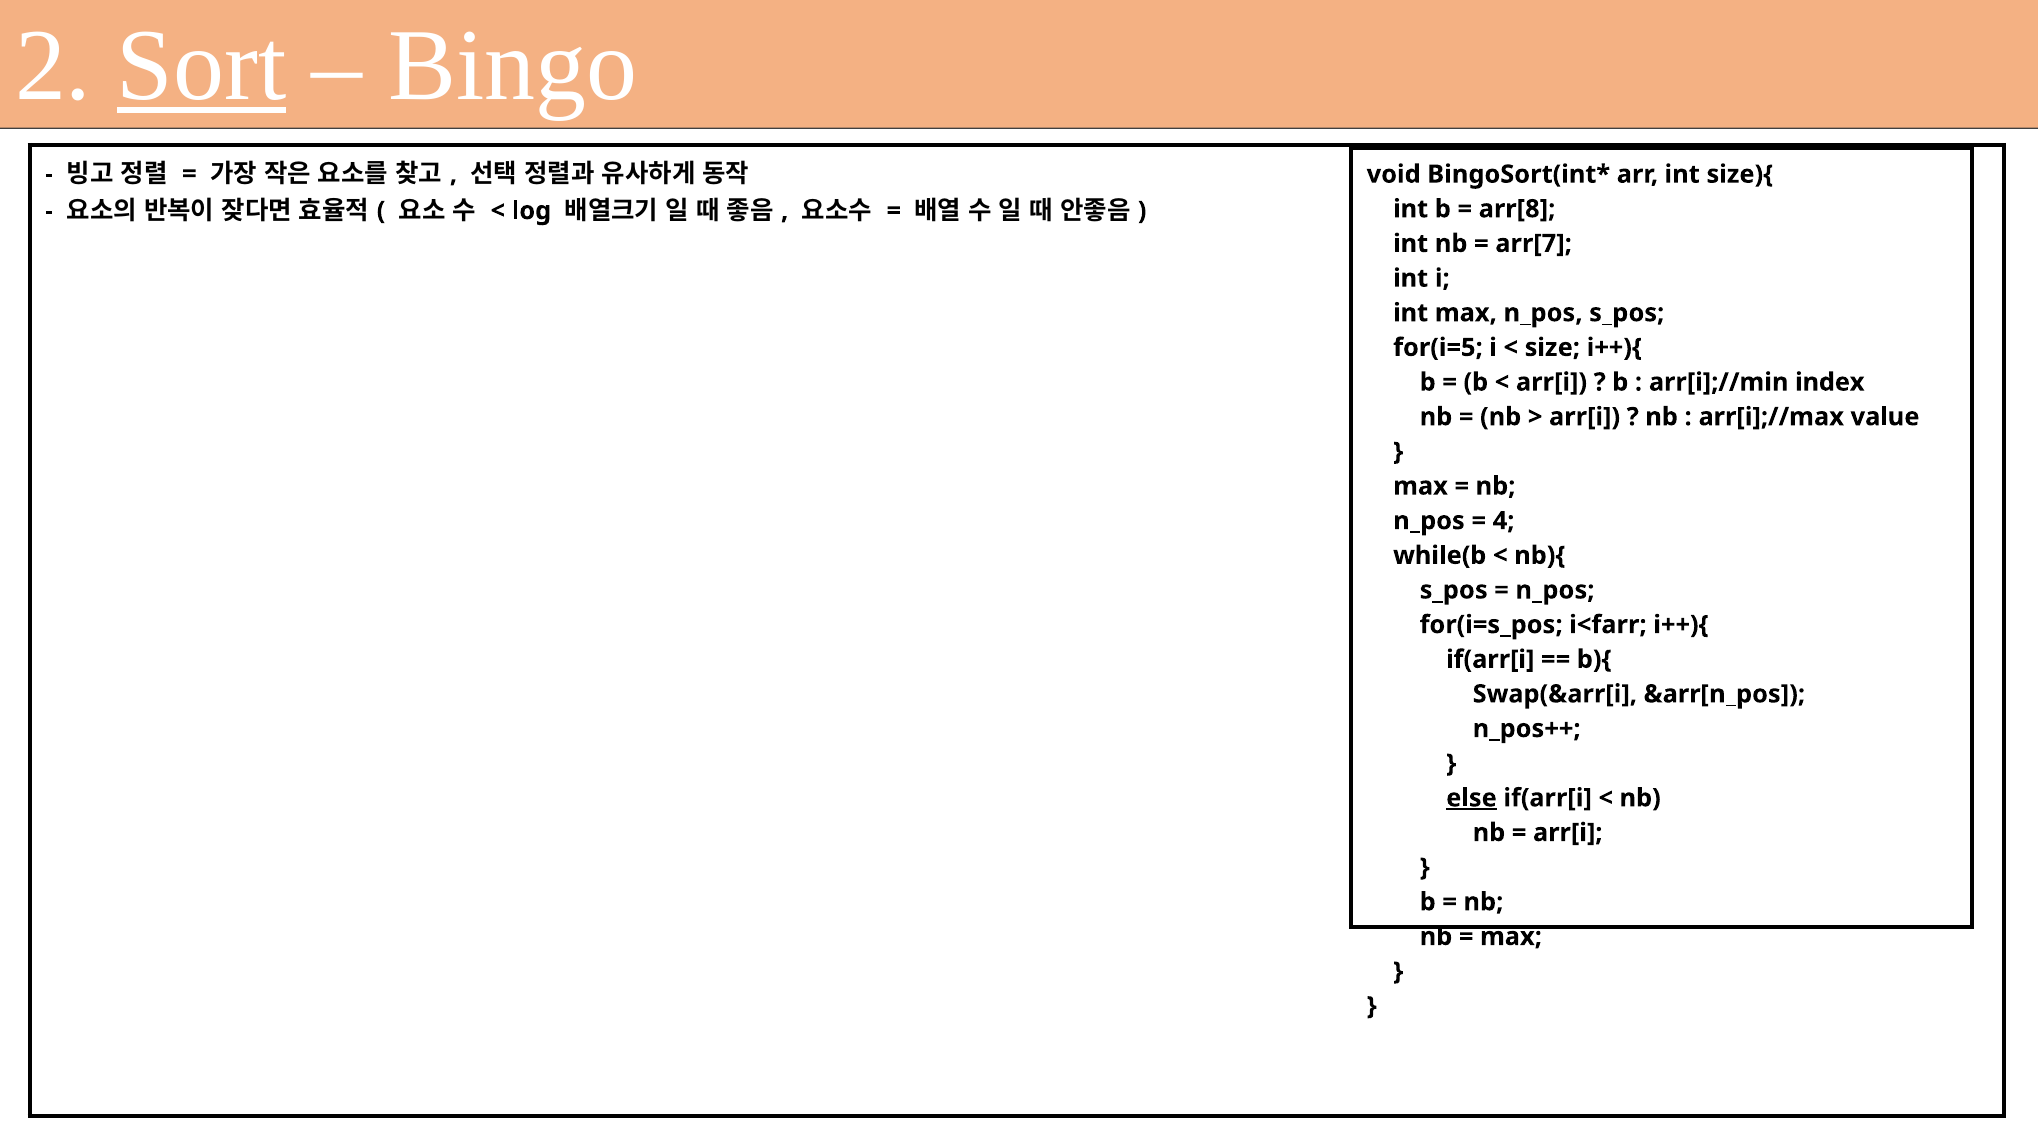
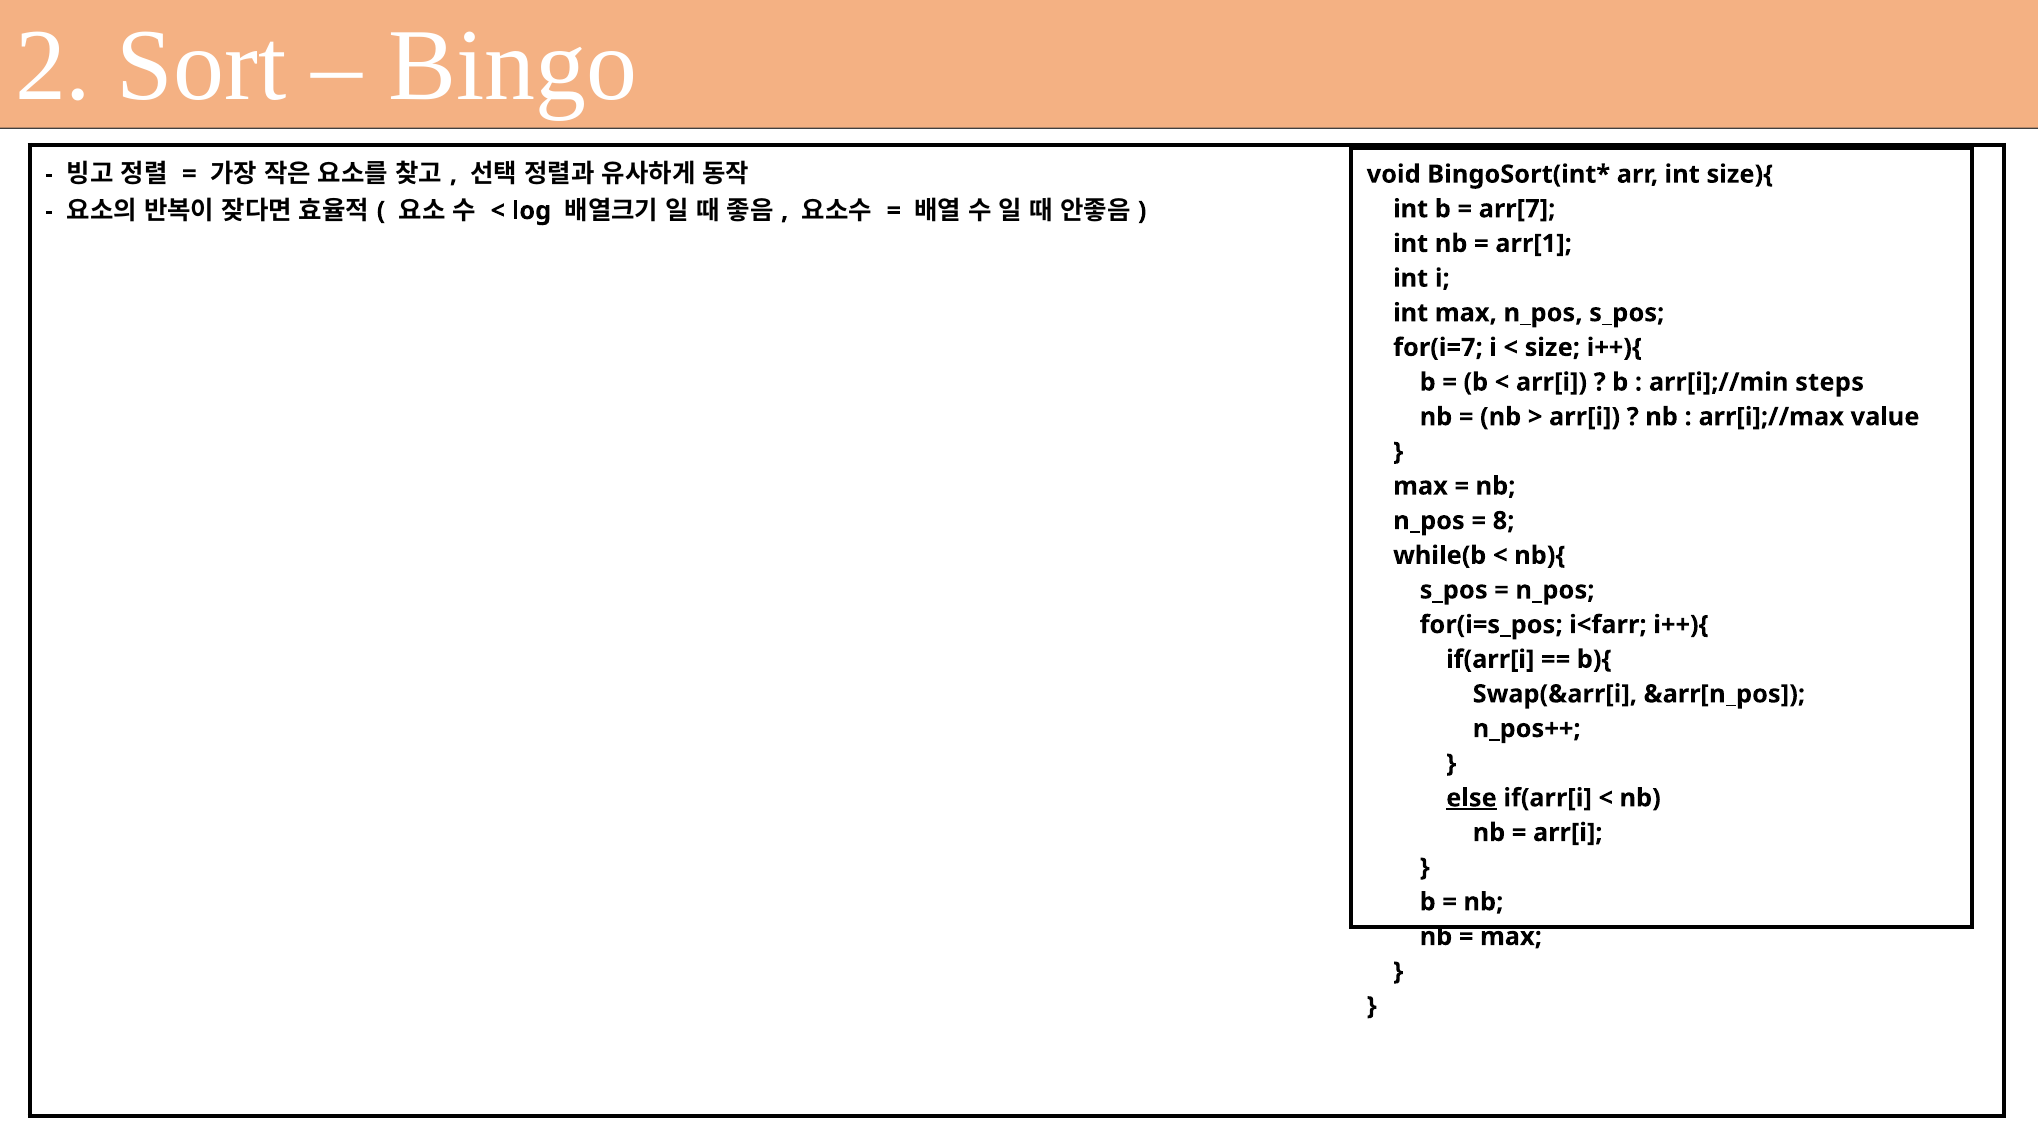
Sort underline: present -> none (202, 66)
arr[8: arr[8 -> arr[7 (1517, 209)
arr[7: arr[7 -> arr[1 (1534, 244)
for(i=5: for(i=5 -> for(i=7 (1438, 348)
index: index -> steps (1830, 382)
4: 4 -> 8 (1504, 521)
